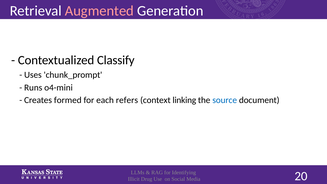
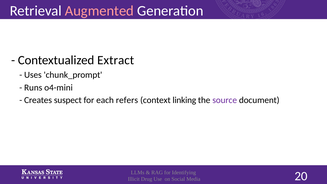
Classify: Classify -> Extract (116, 60)
formed: formed -> suspect (68, 100)
source colour: blue -> purple (225, 100)
